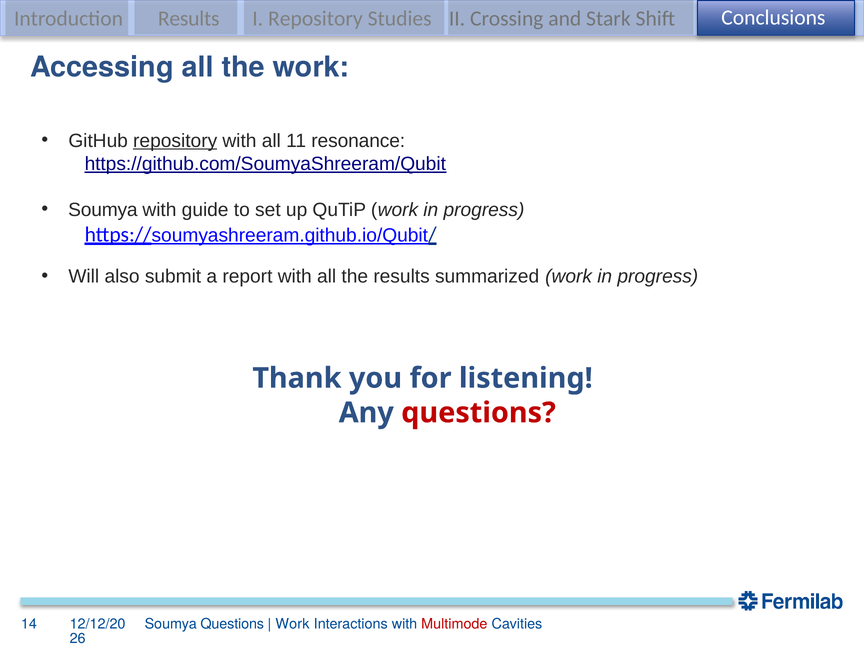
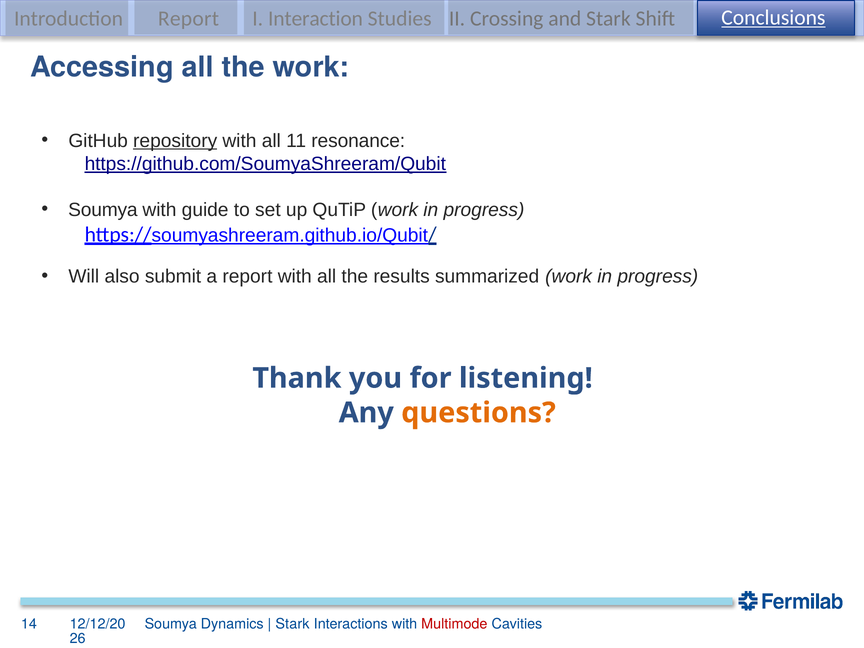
Introduction Results: Results -> Report (188, 18)
I Repository: Repository -> Interaction (315, 19)
Conclusions underline: none -> present (773, 18)
questions colour: red -> orange (479, 413)
Soumya Questions: Questions -> Dynamics (232, 624)
Work: Work -> Stark (292, 624)
